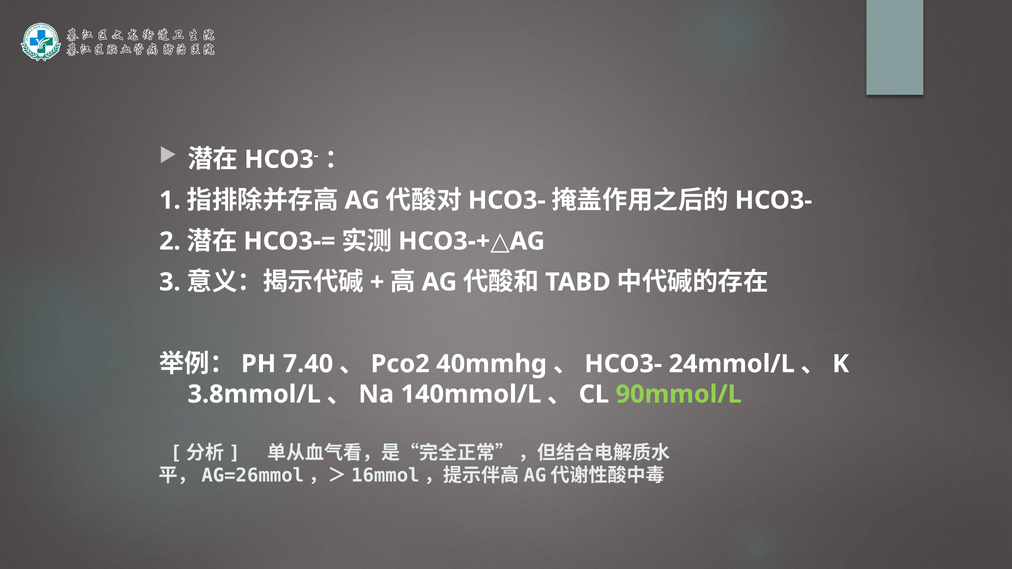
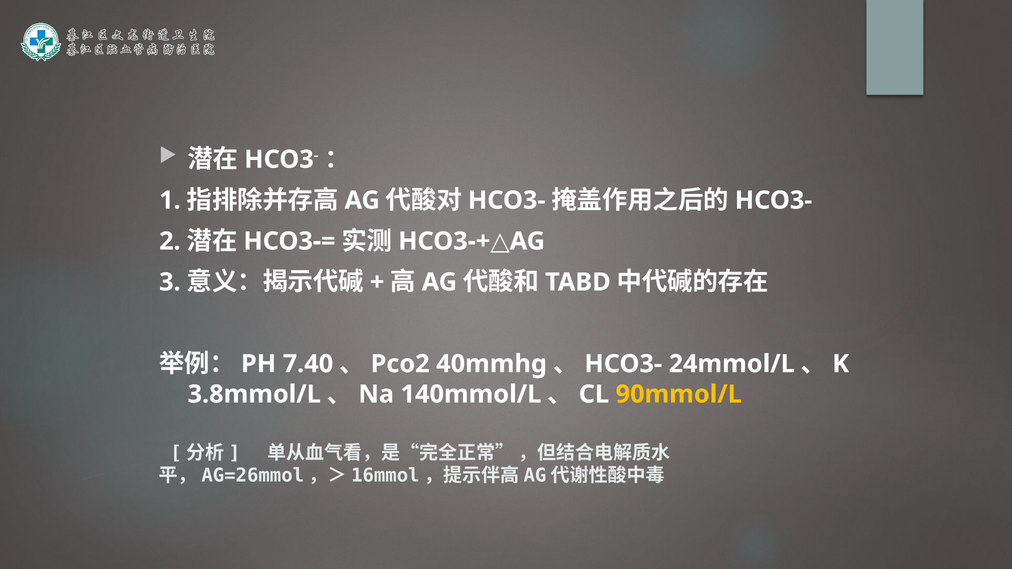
90mmol/L colour: light green -> yellow (679, 394)
